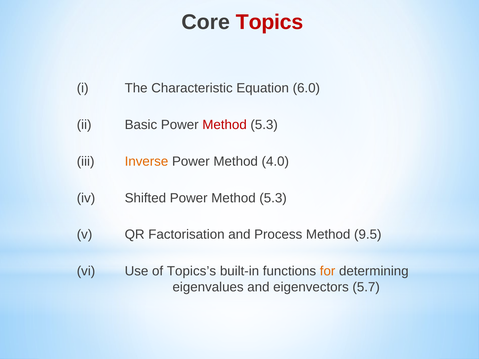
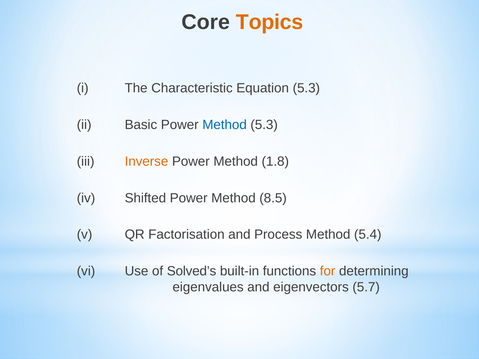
Topics colour: red -> orange (270, 22)
Equation 6.0: 6.0 -> 5.3 (306, 88)
Method colour: red -> blue (225, 125)
4.0: 4.0 -> 1.8 (275, 161)
Shifted Power Method 5.3: 5.3 -> 8.5 (273, 198)
9.5: 9.5 -> 5.4 (368, 235)
Topics’s: Topics’s -> Solved’s (192, 271)
